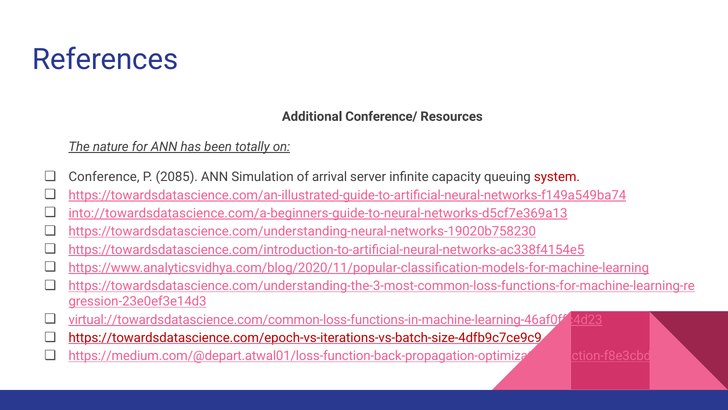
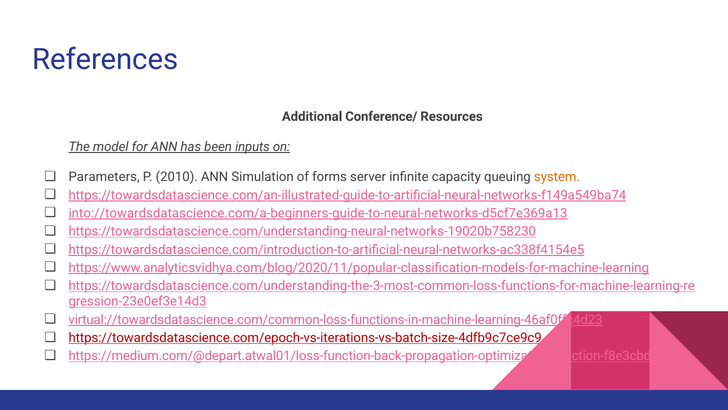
nature: nature -> model (111, 147)
totally: totally -> inputs (252, 147)
Conference: Conference -> Parameters (104, 177)
2085: 2085 -> 2010 (177, 177)
arrival: arrival -> forms (330, 177)
system colour: red -> orange (557, 177)
